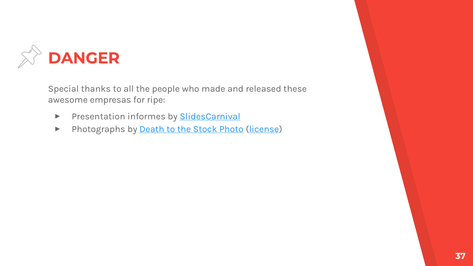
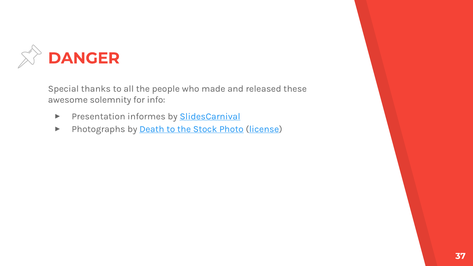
empresas: empresas -> solemnity (111, 100)
ripe: ripe -> info (156, 100)
